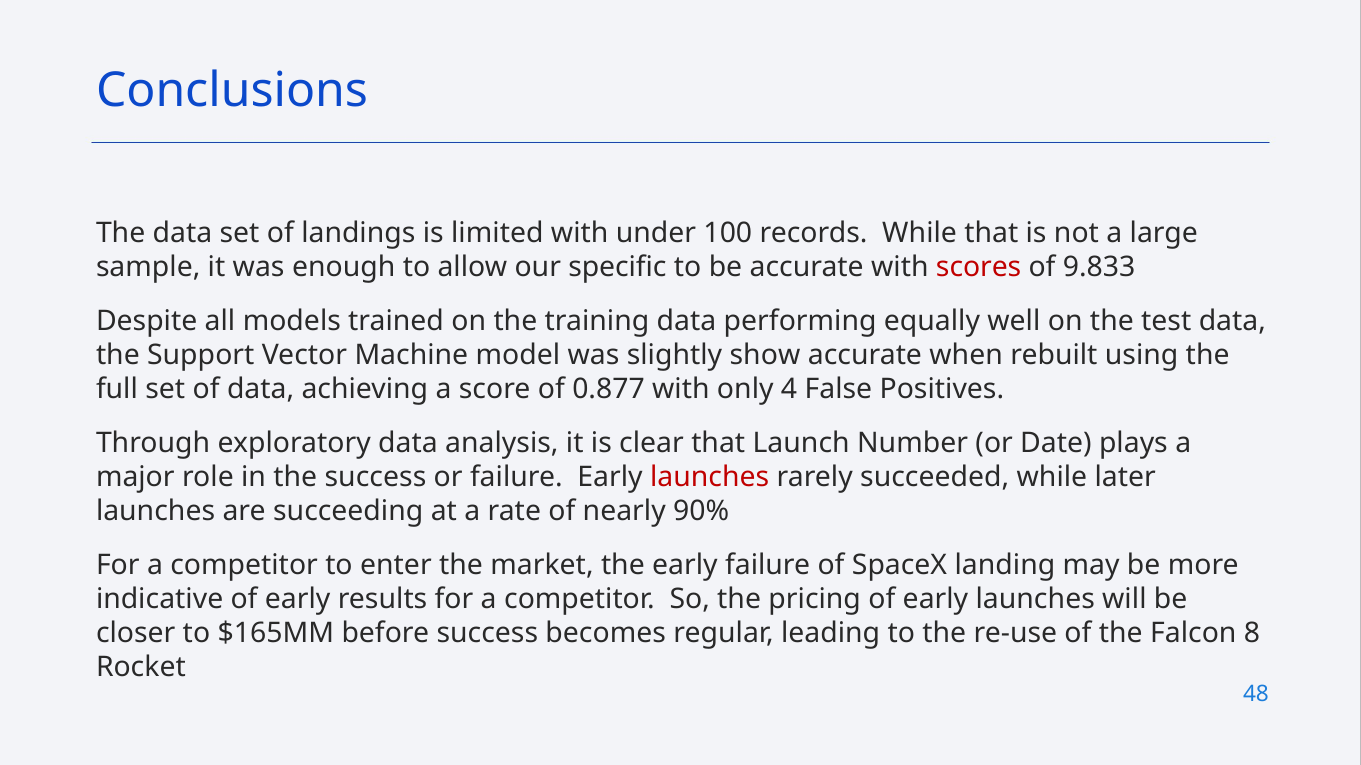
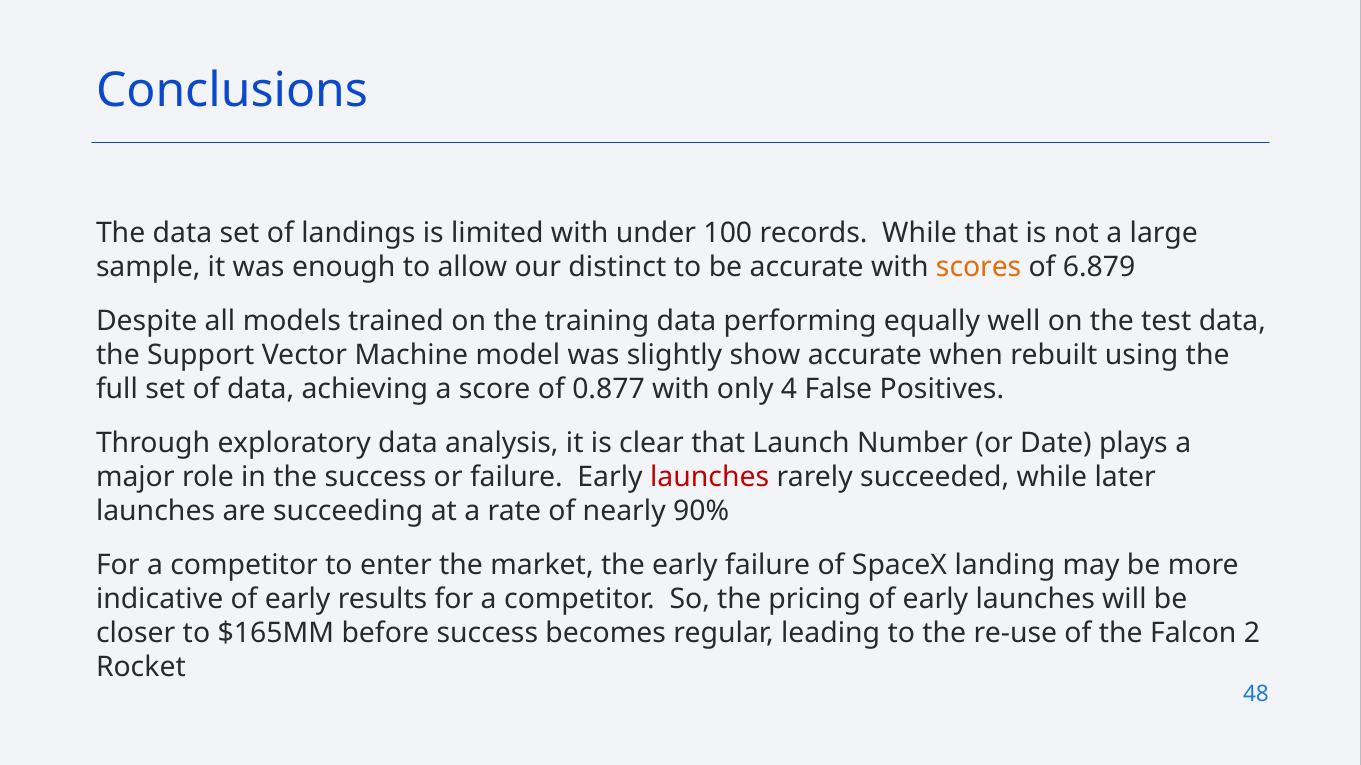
specific: specific -> distinct (617, 267)
scores colour: red -> orange (979, 267)
9.833: 9.833 -> 6.879 (1099, 267)
8: 8 -> 2 (1252, 633)
